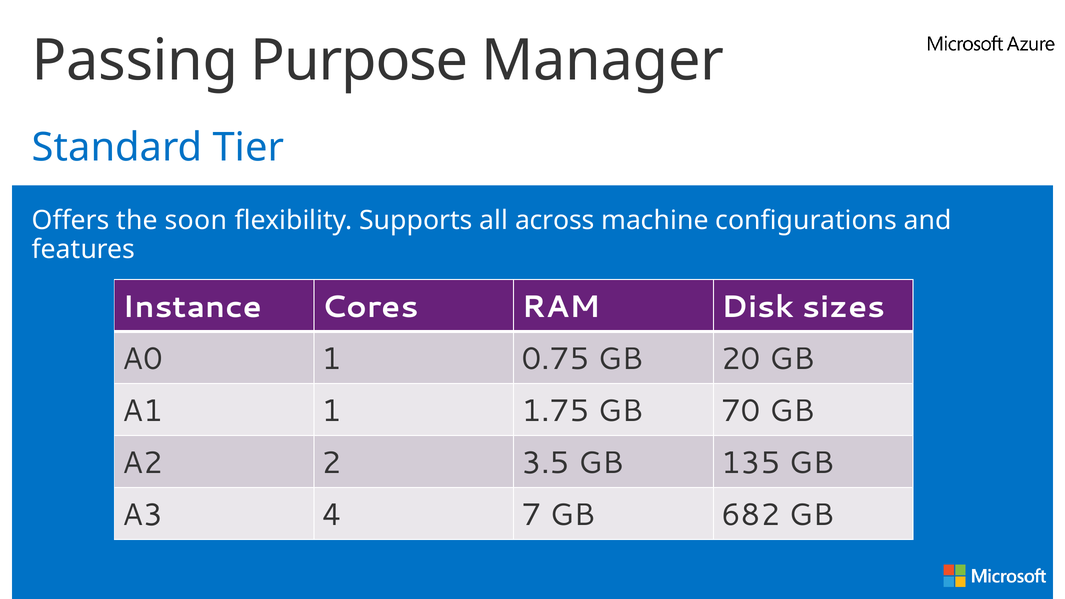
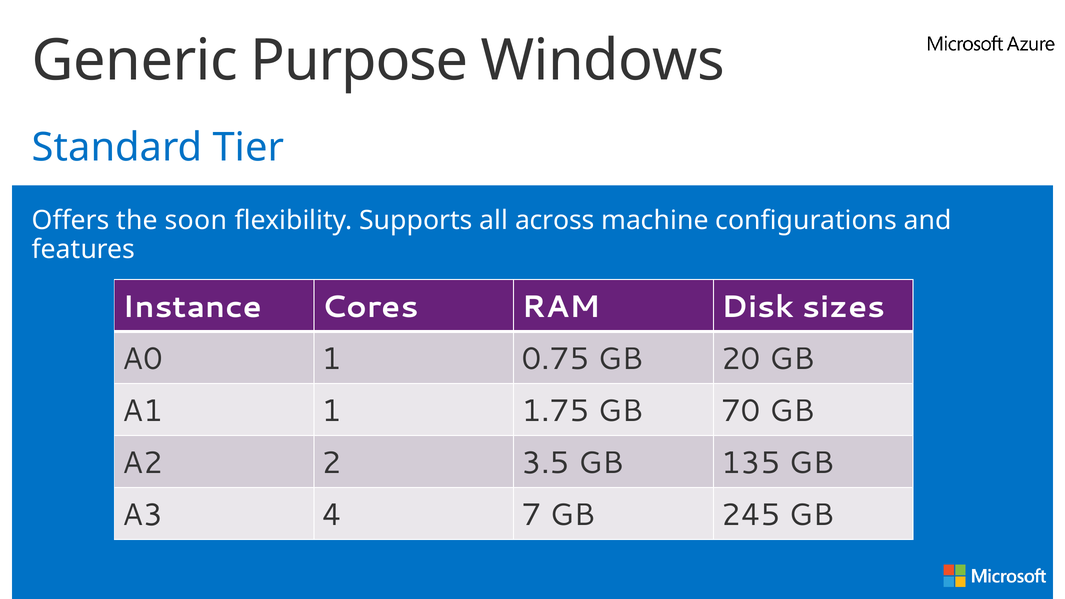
Passing: Passing -> Generic (135, 61)
Manager: Manager -> Windows (603, 61)
682: 682 -> 245 (751, 515)
